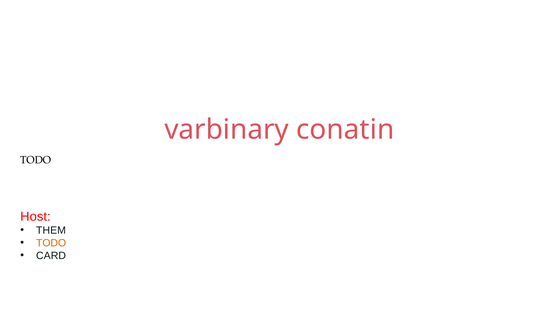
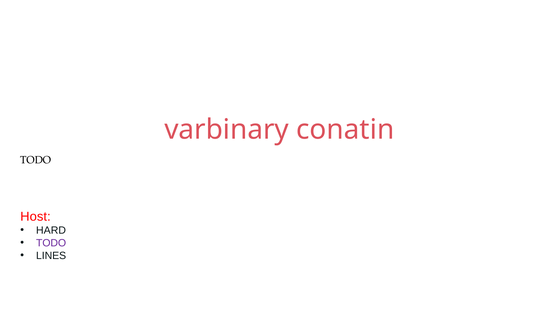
THEM: THEM -> HARD (51, 230)
TODO colour: orange -> purple (51, 243)
CARD: CARD -> LINES (51, 255)
